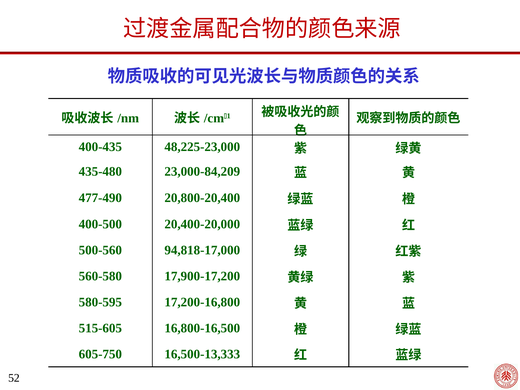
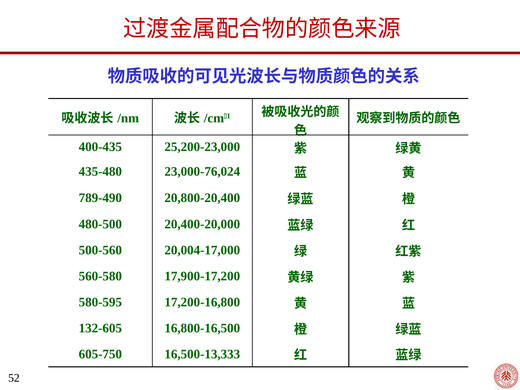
48,225-23,000: 48,225-23,000 -> 25,200-23,000 (202, 147)
23,000-84,209: 23,000-84,209 -> 23,000-76,024 (202, 171)
477-490: 477-490 -> 789-490 (100, 198)
400-500: 400-500 -> 480-500 (100, 224)
94,818-17,000: 94,818-17,000 -> 20,004-17,000 (202, 250)
515-605: 515-605 -> 132-605 (100, 328)
